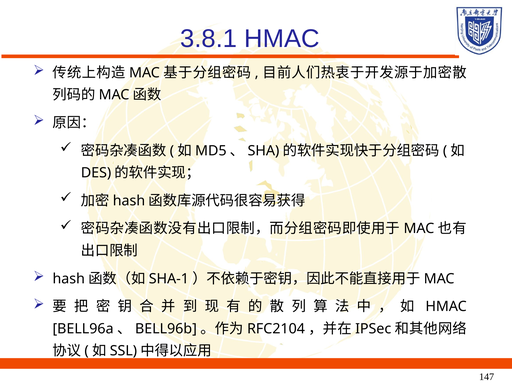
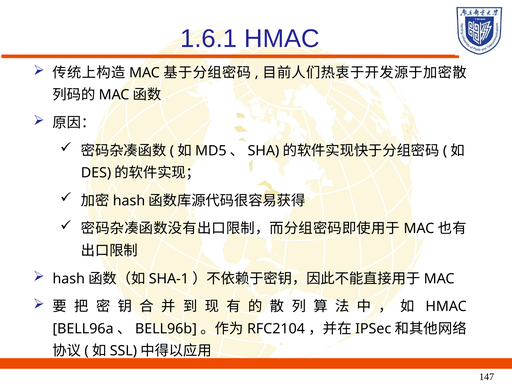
3.8.1: 3.8.1 -> 1.6.1 (209, 39)
